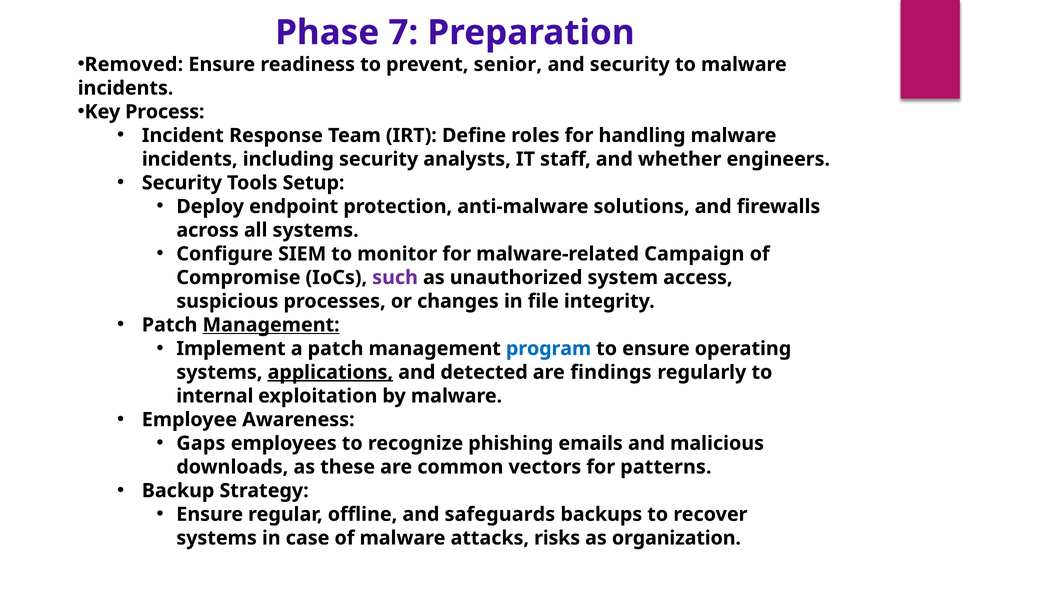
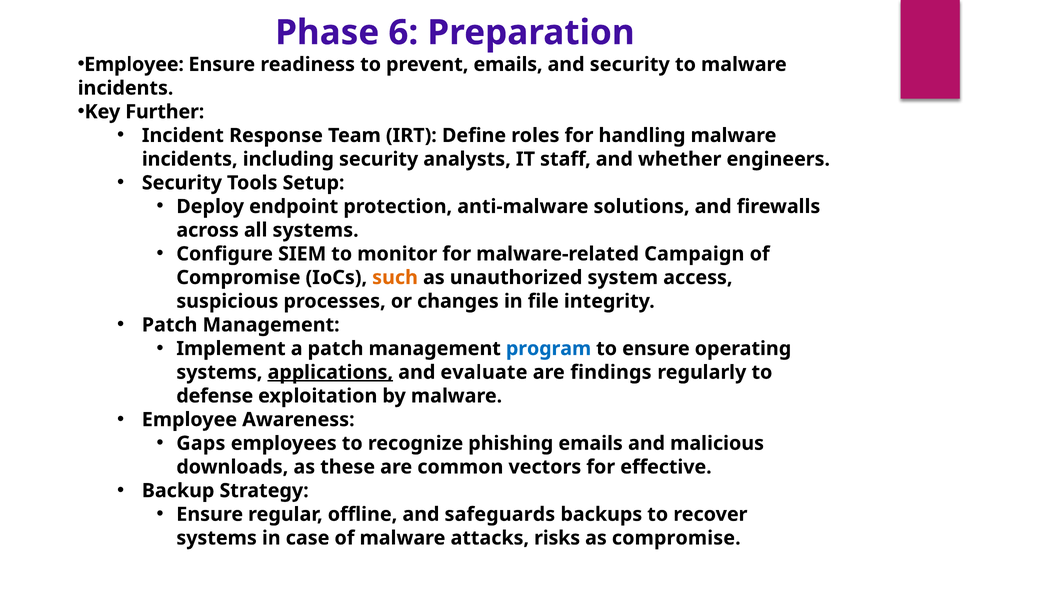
7: 7 -> 6 (403, 33)
Removed: Removed -> Employee (134, 64)
prevent senior: senior -> emails (508, 64)
Process: Process -> Further (165, 112)
such colour: purple -> orange (395, 277)
Management underline: present -> none (271, 325)
detected: detected -> evaluate (484, 372)
internal: internal -> defense (215, 396)
patterns: patterns -> effective (666, 467)
as organization: organization -> compromise (676, 538)
